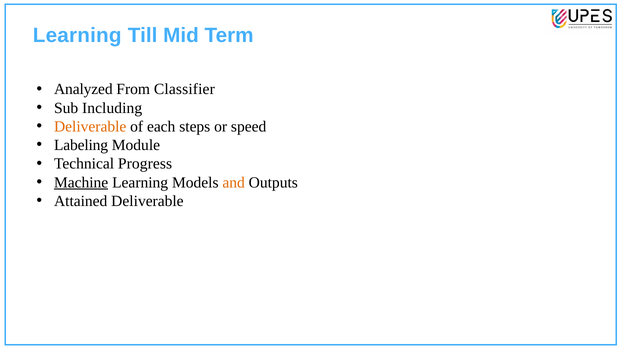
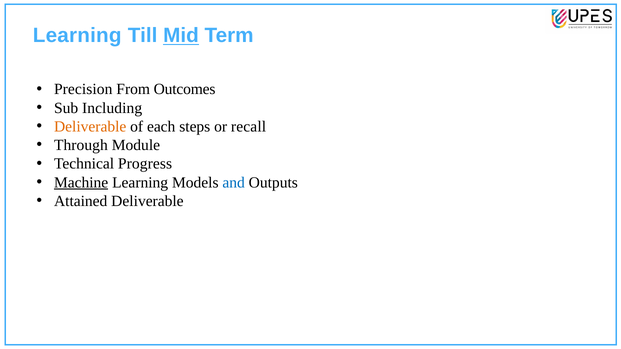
Mid underline: none -> present (181, 36)
Analyzed: Analyzed -> Precision (83, 89)
Classifier: Classifier -> Outcomes (185, 89)
speed: speed -> recall (249, 127)
Labeling: Labeling -> Through (81, 145)
and colour: orange -> blue (234, 183)
